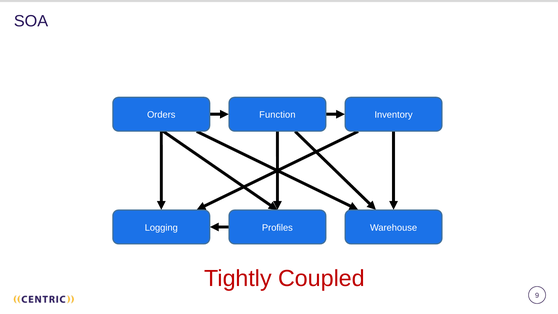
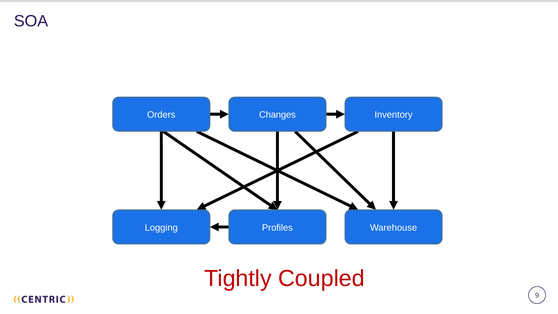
Function: Function -> Changes (277, 115)
